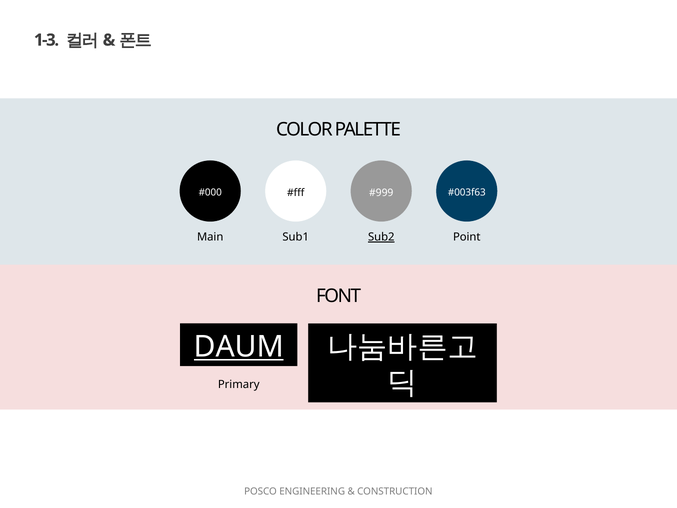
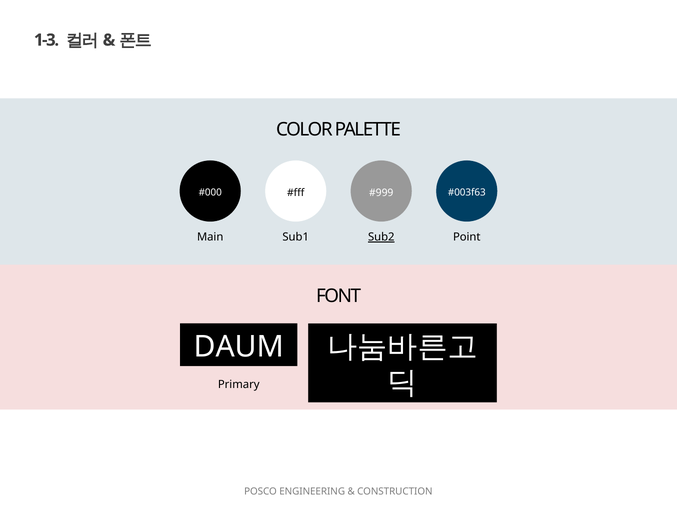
DAUM underline: present -> none (239, 347)
